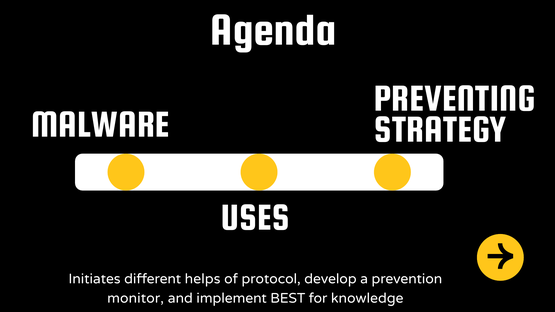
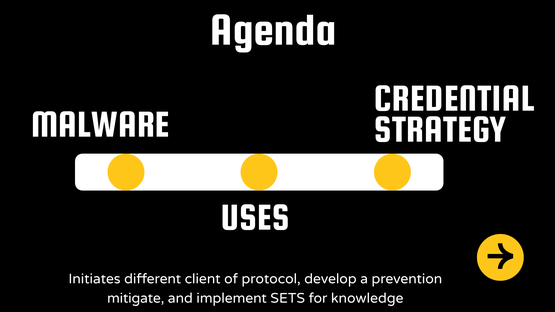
PREVENTING: PREVENTING -> CREDENTIAL (454, 98)
helps: helps -> client (203, 279)
monitor: monitor -> mitigate (136, 299)
BEST: BEST -> SETS (288, 299)
